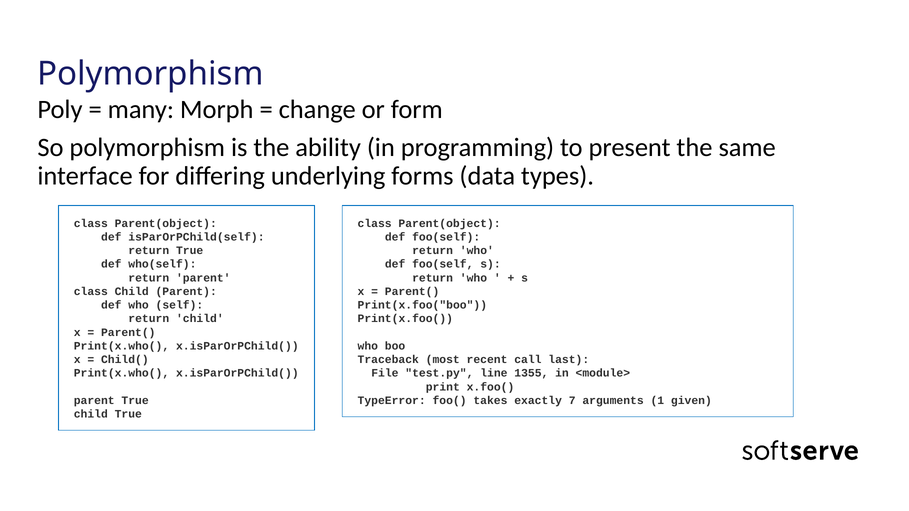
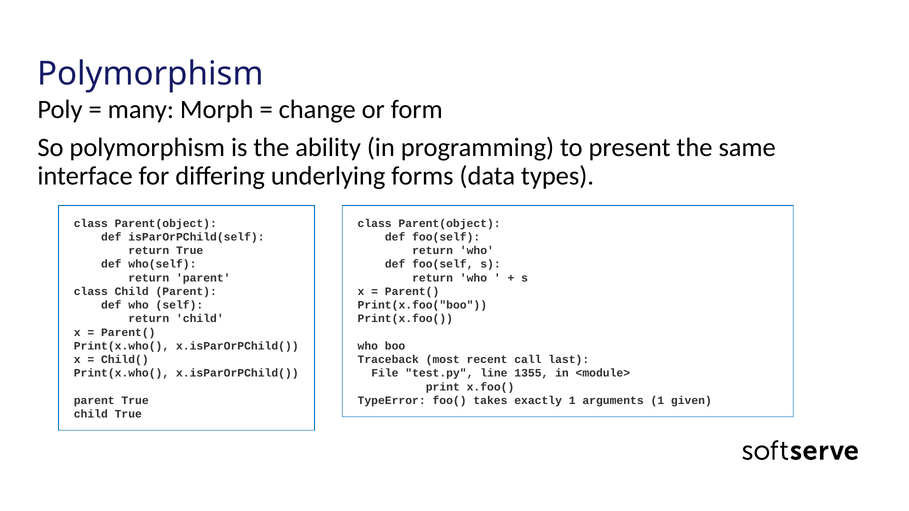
exactly 7: 7 -> 1 (572, 401)
